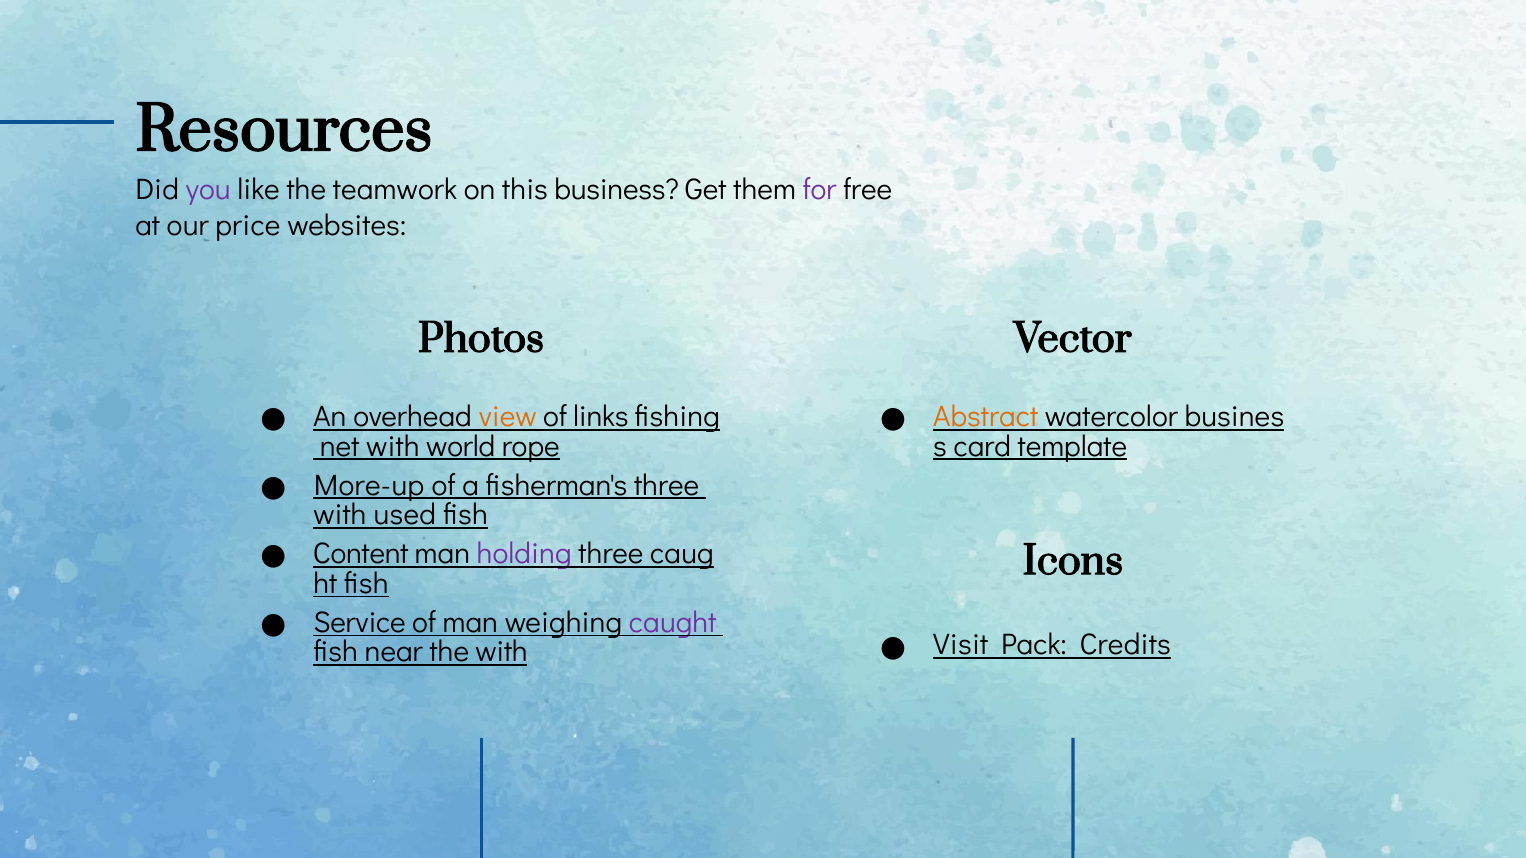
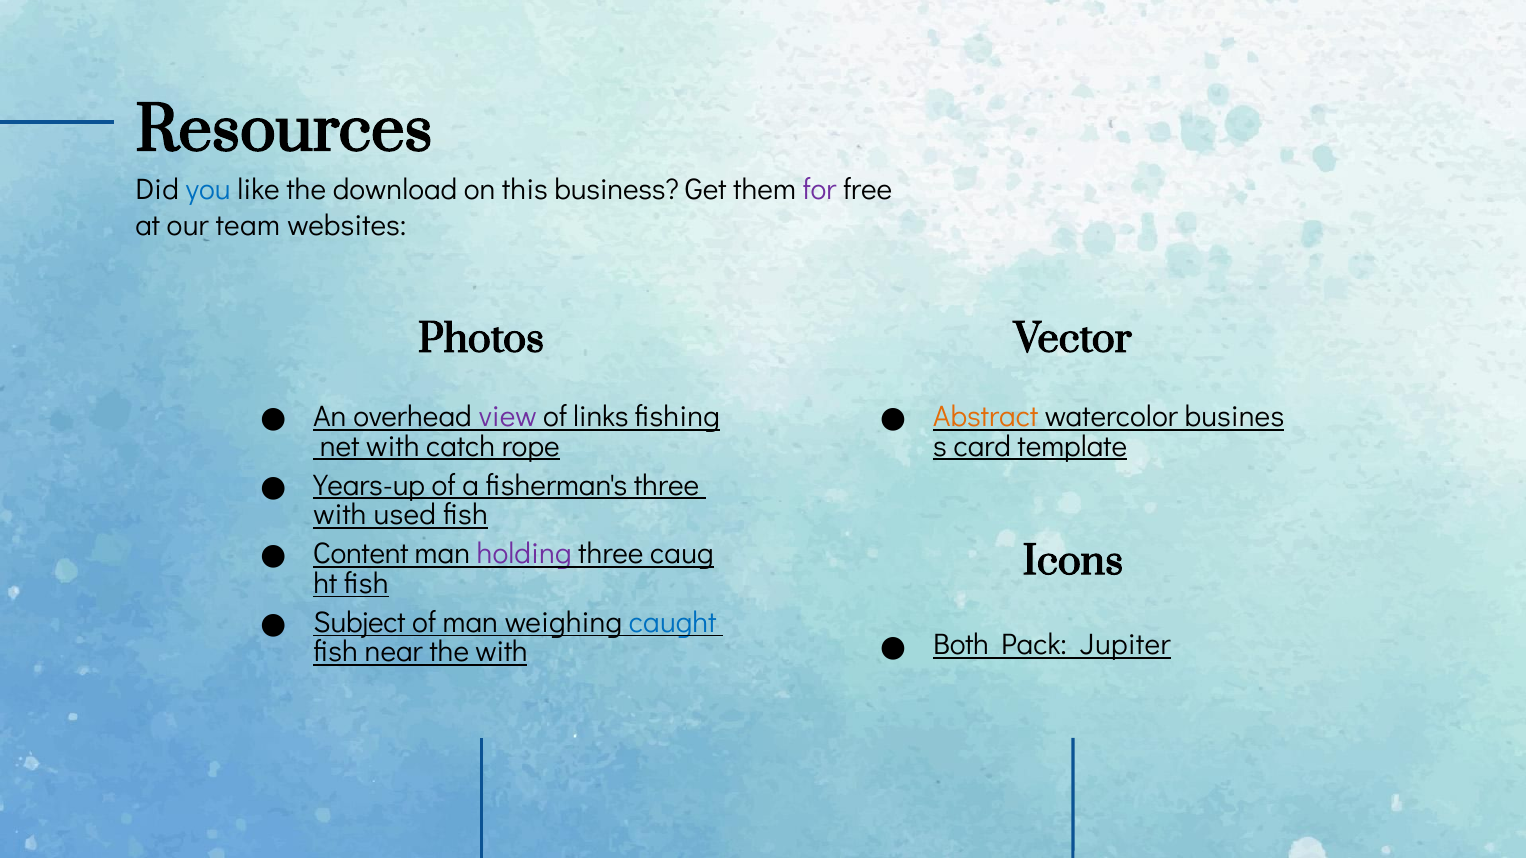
you colour: purple -> blue (208, 190)
teamwork: teamwork -> download (395, 190)
price: price -> team (248, 226)
view colour: orange -> purple (508, 417)
world: world -> catch (461, 447)
More-up: More-up -> Years-up (369, 485)
Service: Service -> Subject (359, 623)
caught colour: purple -> blue (673, 623)
Visit: Visit -> Both (961, 645)
Credits: Credits -> Jupiter (1125, 645)
